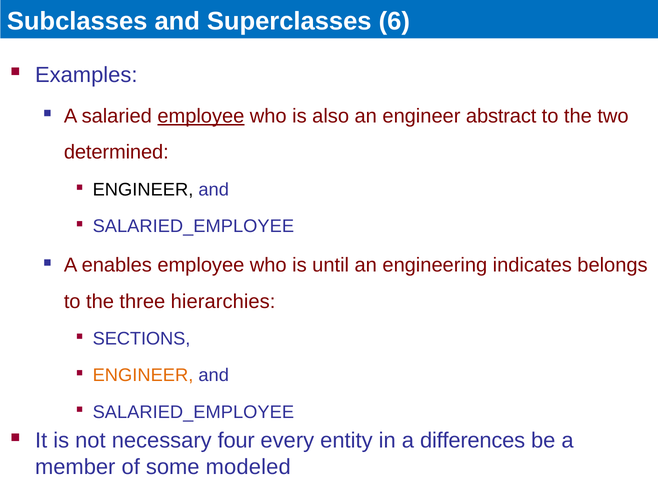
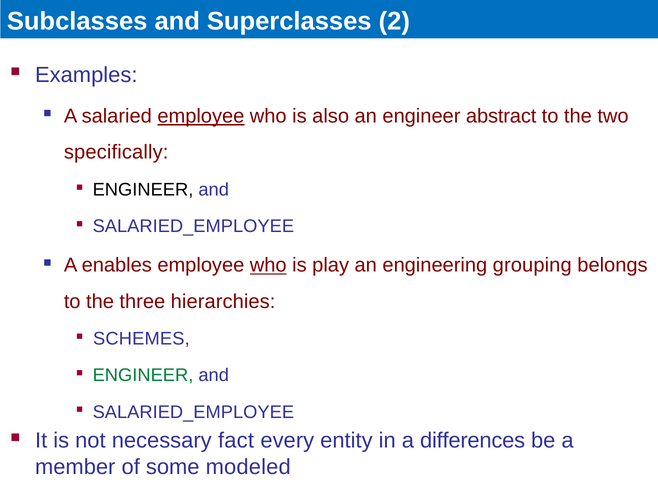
6: 6 -> 2 (394, 22)
determined: determined -> specifically (116, 152)
who underline: none -> present (268, 266)
until: until -> play (331, 266)
indicates: indicates -> grouping (532, 266)
SECTIONS: SECTIONS -> SCHEMES (141, 339)
ENGINEER colour: orange -> green (143, 376)
four: four -> fact (236, 441)
